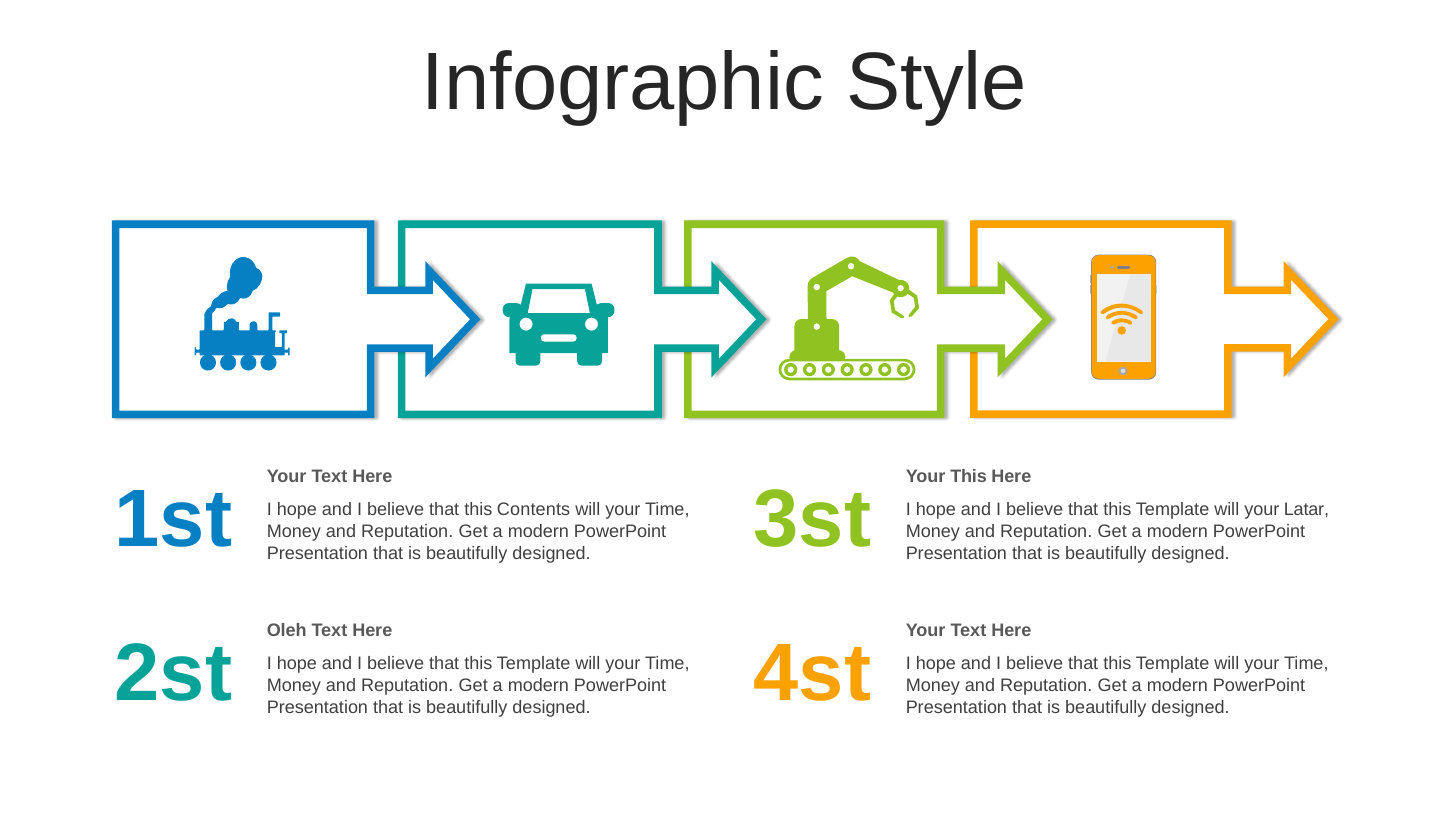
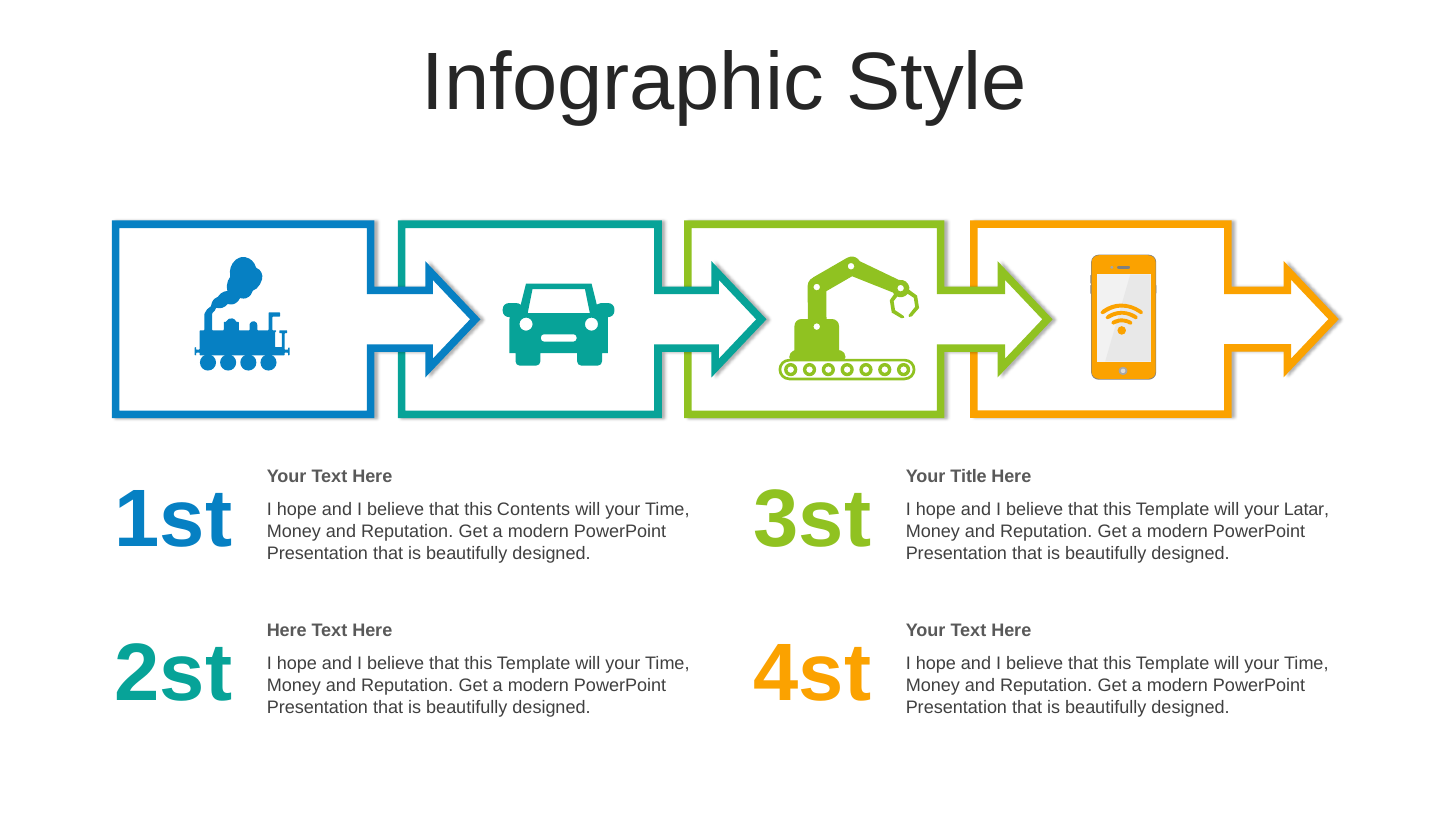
Your This: This -> Title (969, 476)
Oleh: Oleh -> Here (287, 630)
